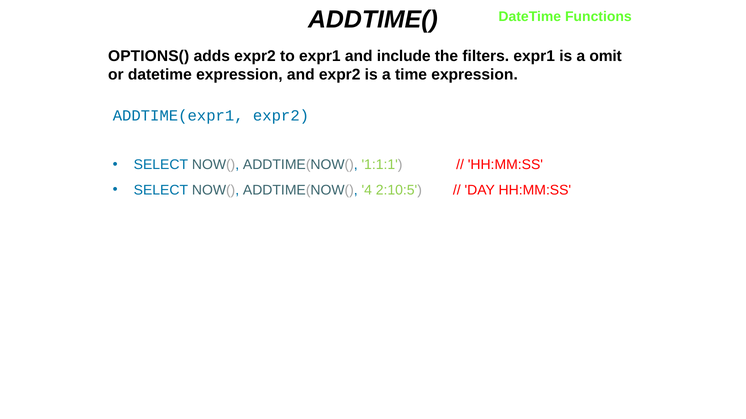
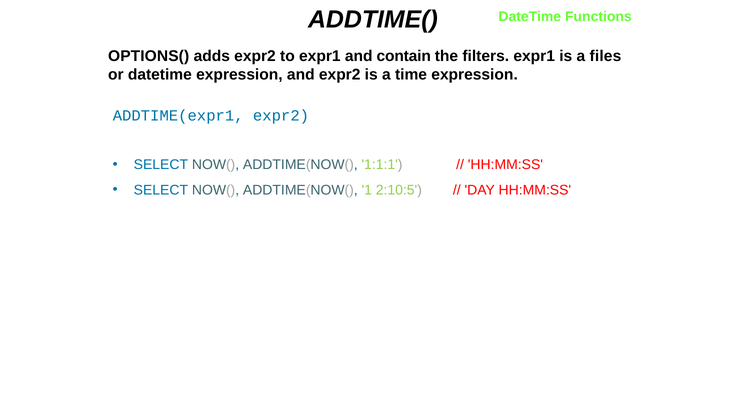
include: include -> contain (404, 56)
omit: omit -> files (605, 56)
4: 4 -> 1 (367, 190)
